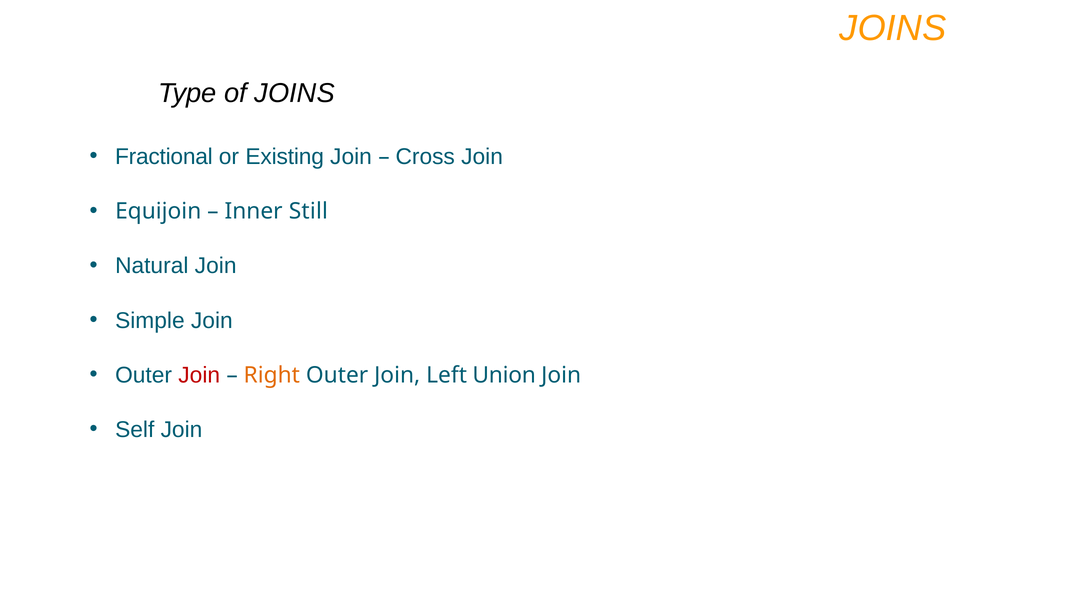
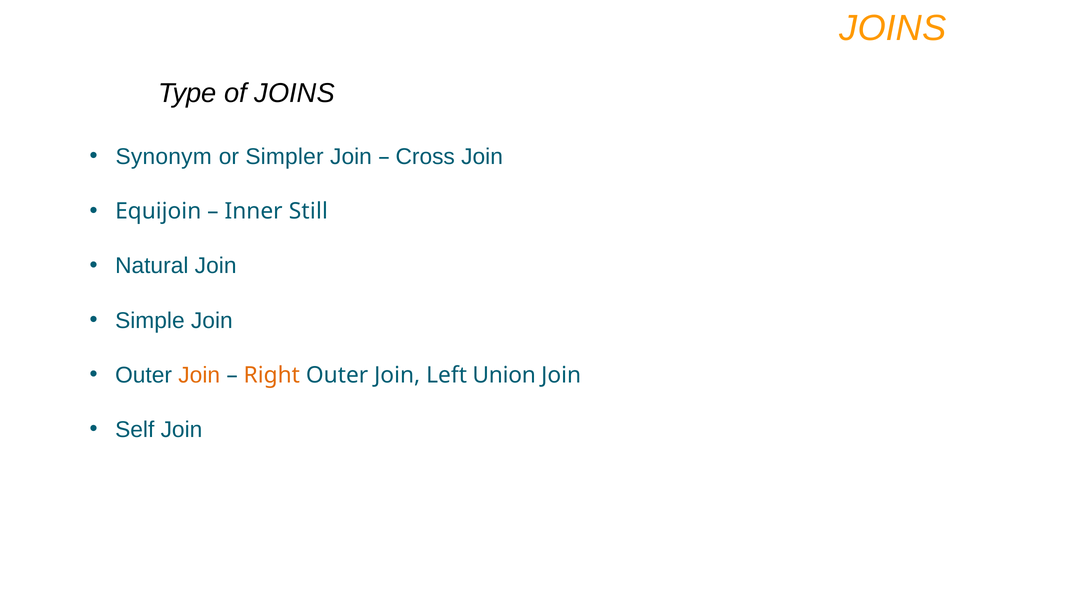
Fractional: Fractional -> Synonym (164, 157)
Existing: Existing -> Simpler (285, 157)
Join colour: red -> orange (199, 375)
